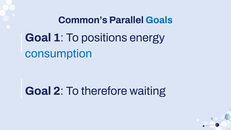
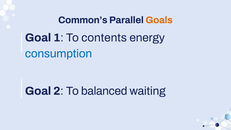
Goals colour: blue -> orange (159, 20)
positions: positions -> contents (104, 38)
therefore: therefore -> balanced (104, 91)
